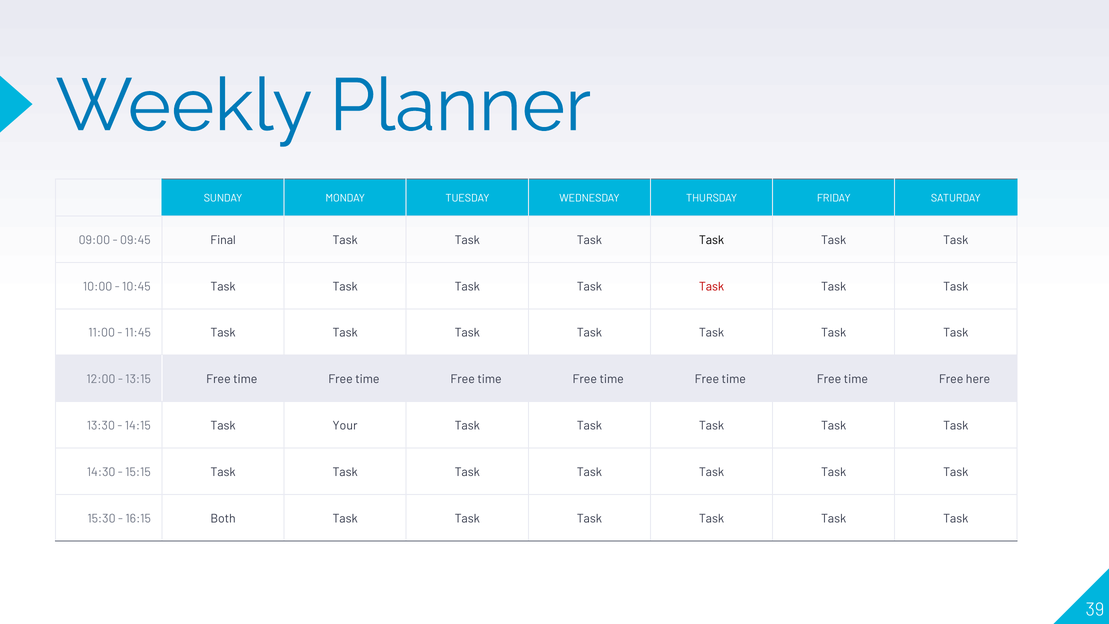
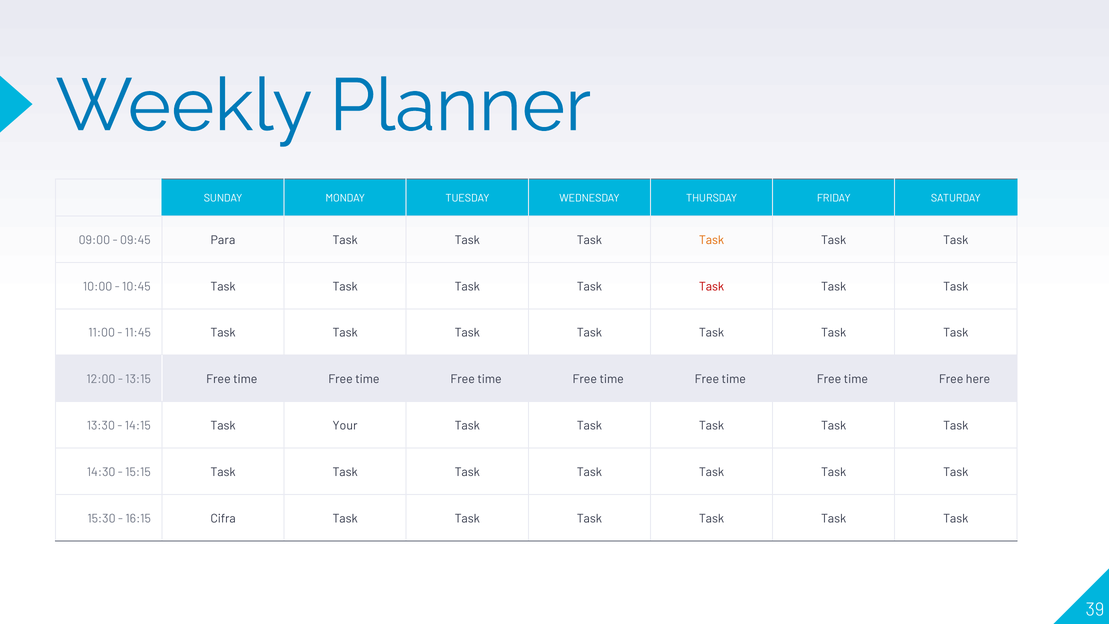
Final: Final -> Para (223, 240)
Task colour: black -> orange (712, 240)
Both: Both -> Cifra (223, 519)
